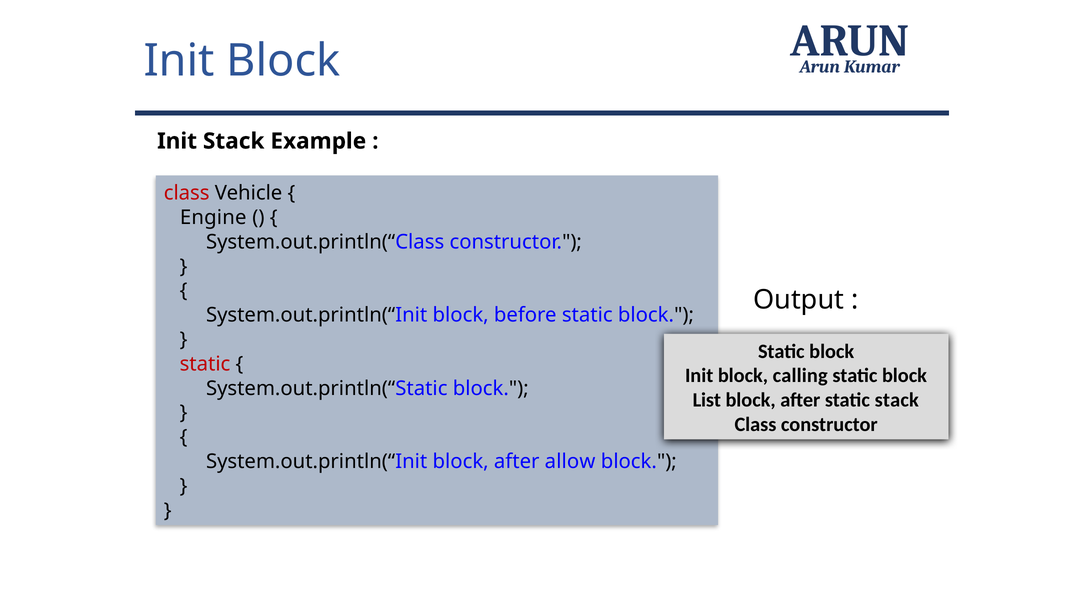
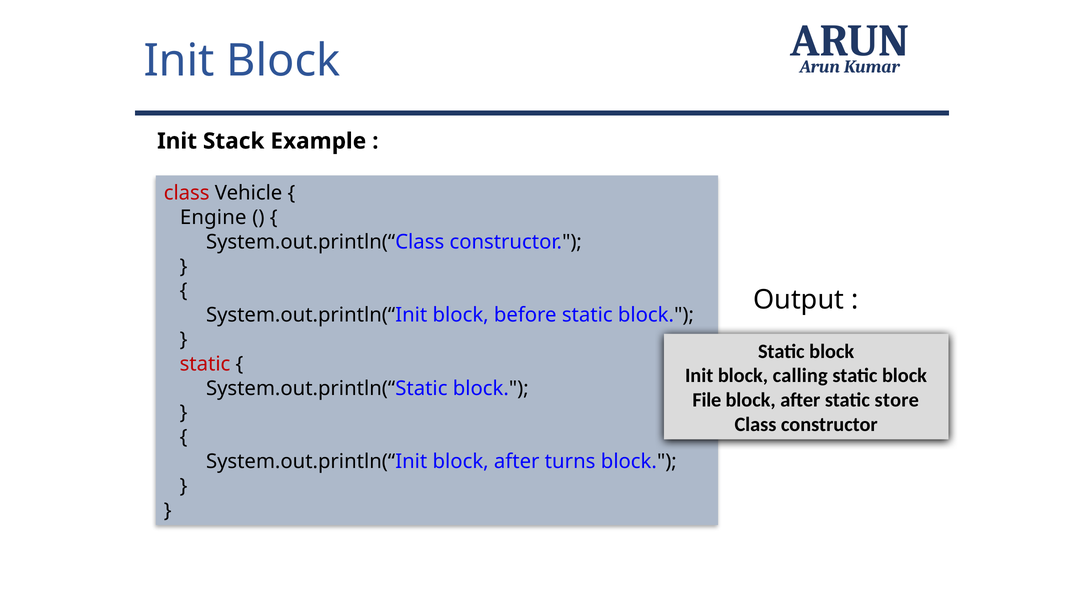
List: List -> File (707, 400)
static stack: stack -> store (897, 400)
allow: allow -> turns (570, 461)
